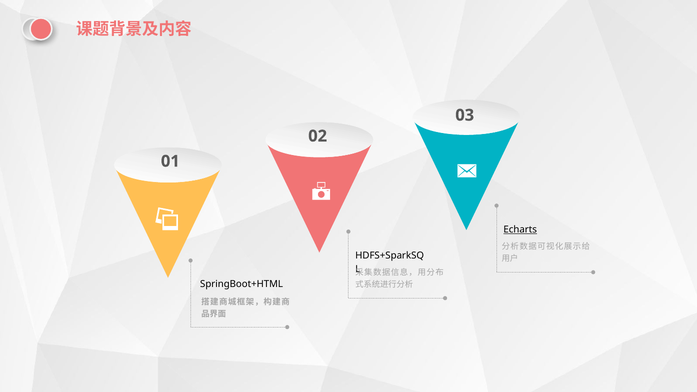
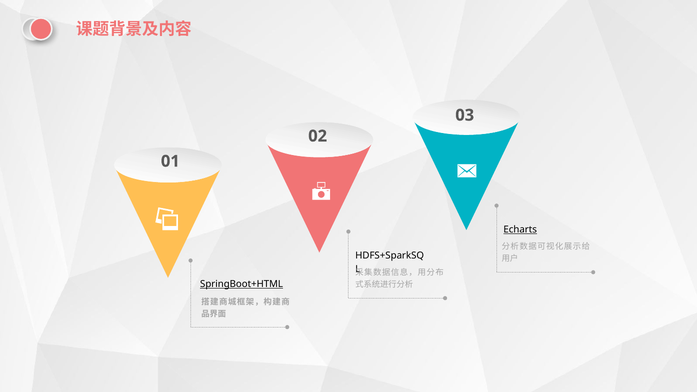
SpringBoot+HTML underline: none -> present (242, 284)
